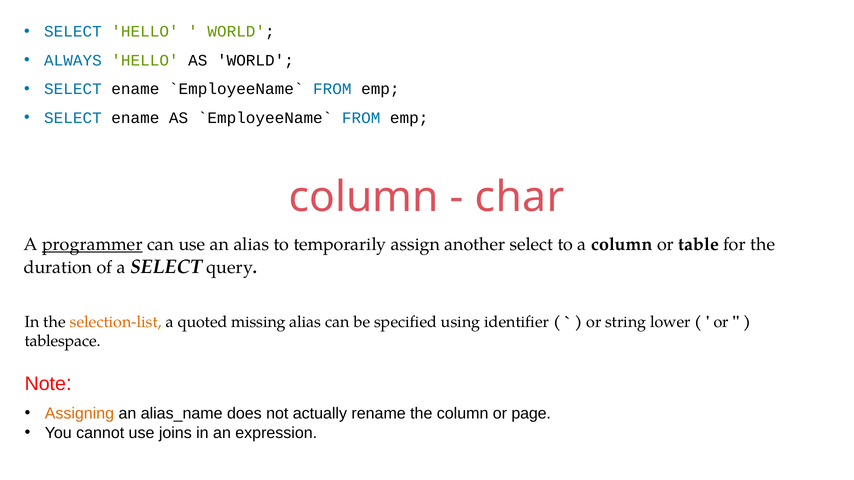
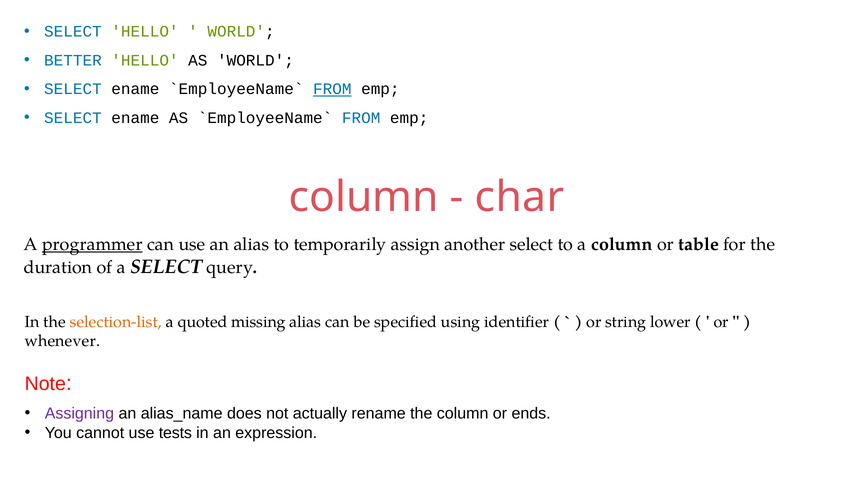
ALWAYS: ALWAYS -> BETTER (73, 60)
FROM underline: none -> present (332, 89)
tablespace: tablespace -> whenever (62, 341)
Assigning colour: orange -> purple (79, 414)
page: page -> ends (531, 414)
joins: joins -> tests (175, 433)
